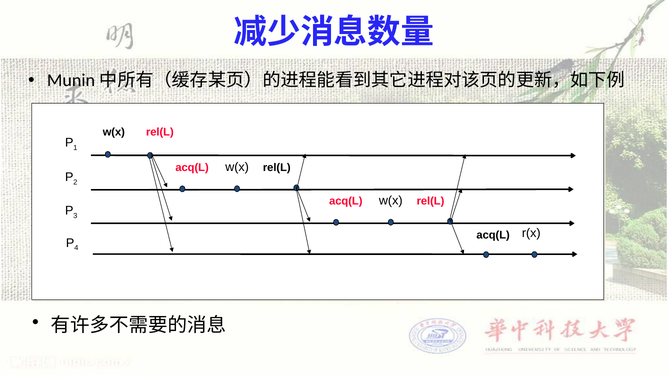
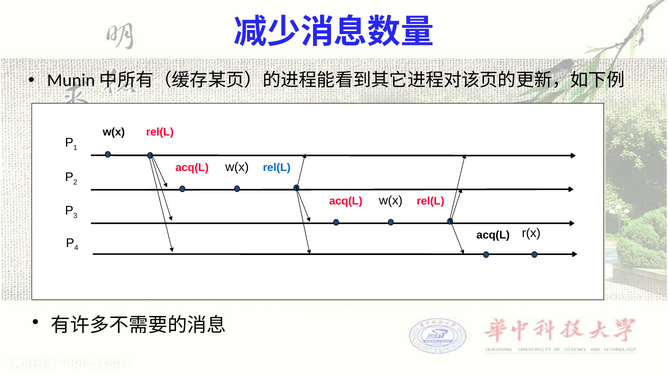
rel(L colour: black -> blue (277, 168)
